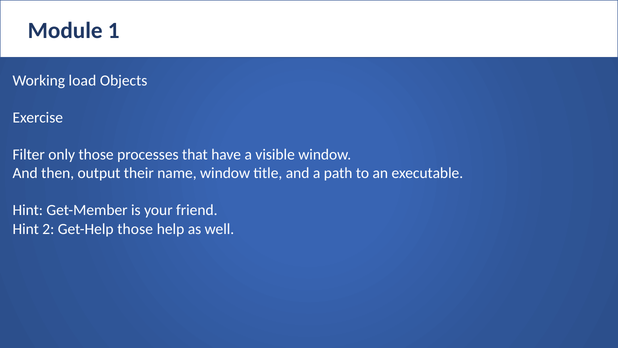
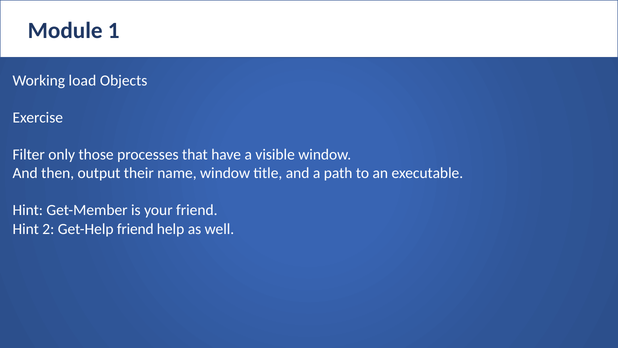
Get-Help those: those -> friend (135, 229)
